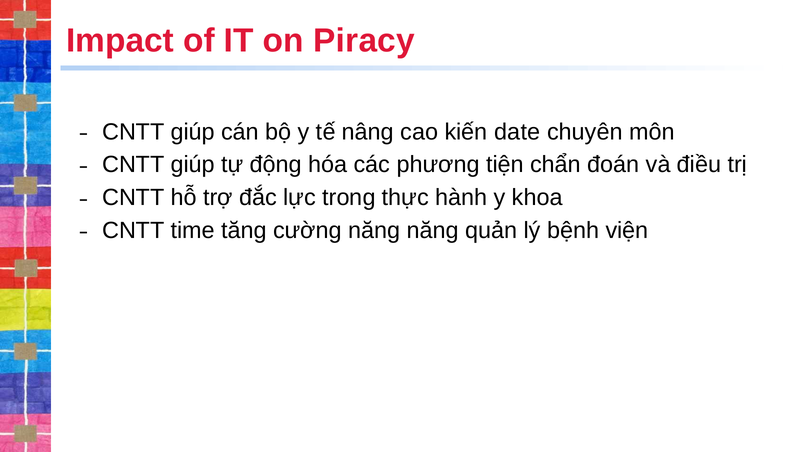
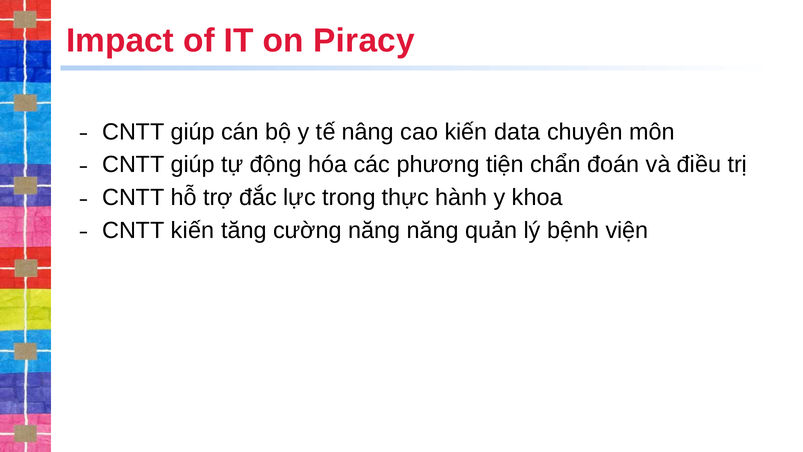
date: date -> data (517, 132)
CNTT time: time -> kiến (193, 230)
